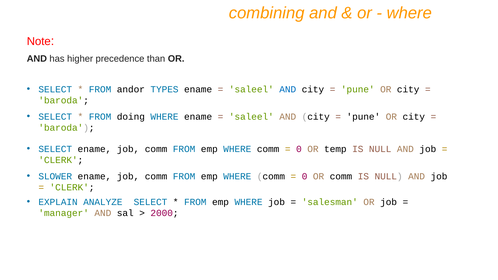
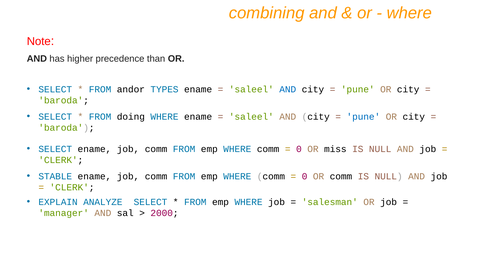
pune colour: black -> blue (363, 117)
temp: temp -> miss (335, 149)
SLOWER: SLOWER -> STABLE (55, 176)
